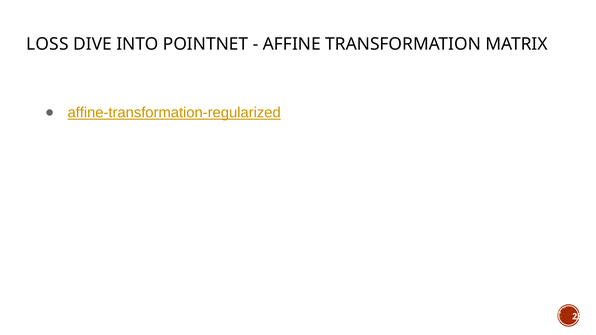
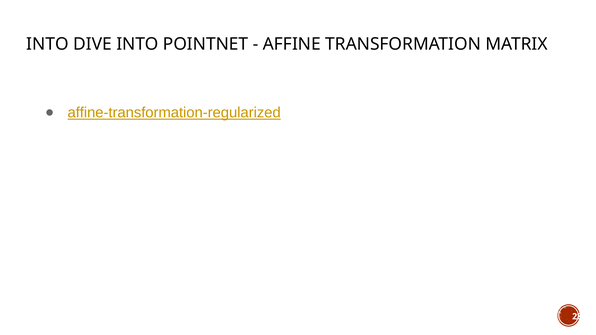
LOSS: LOSS -> INTO (48, 44)
